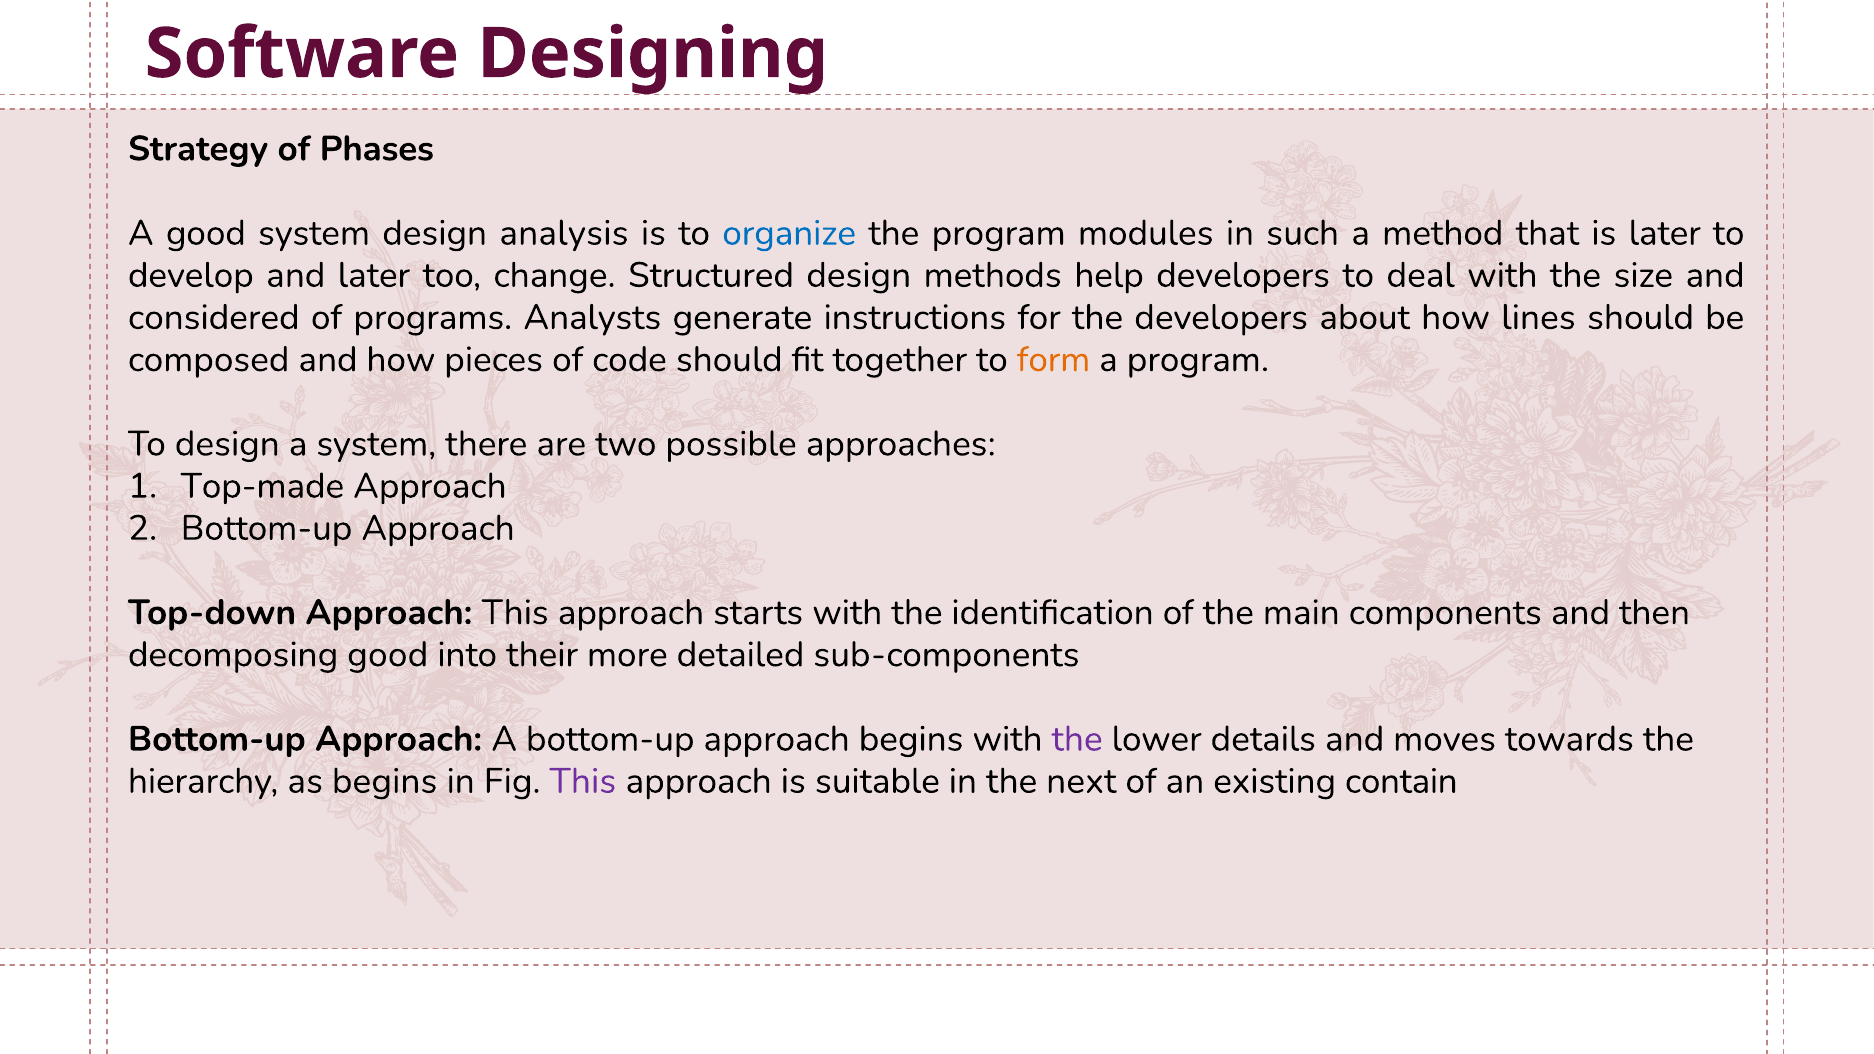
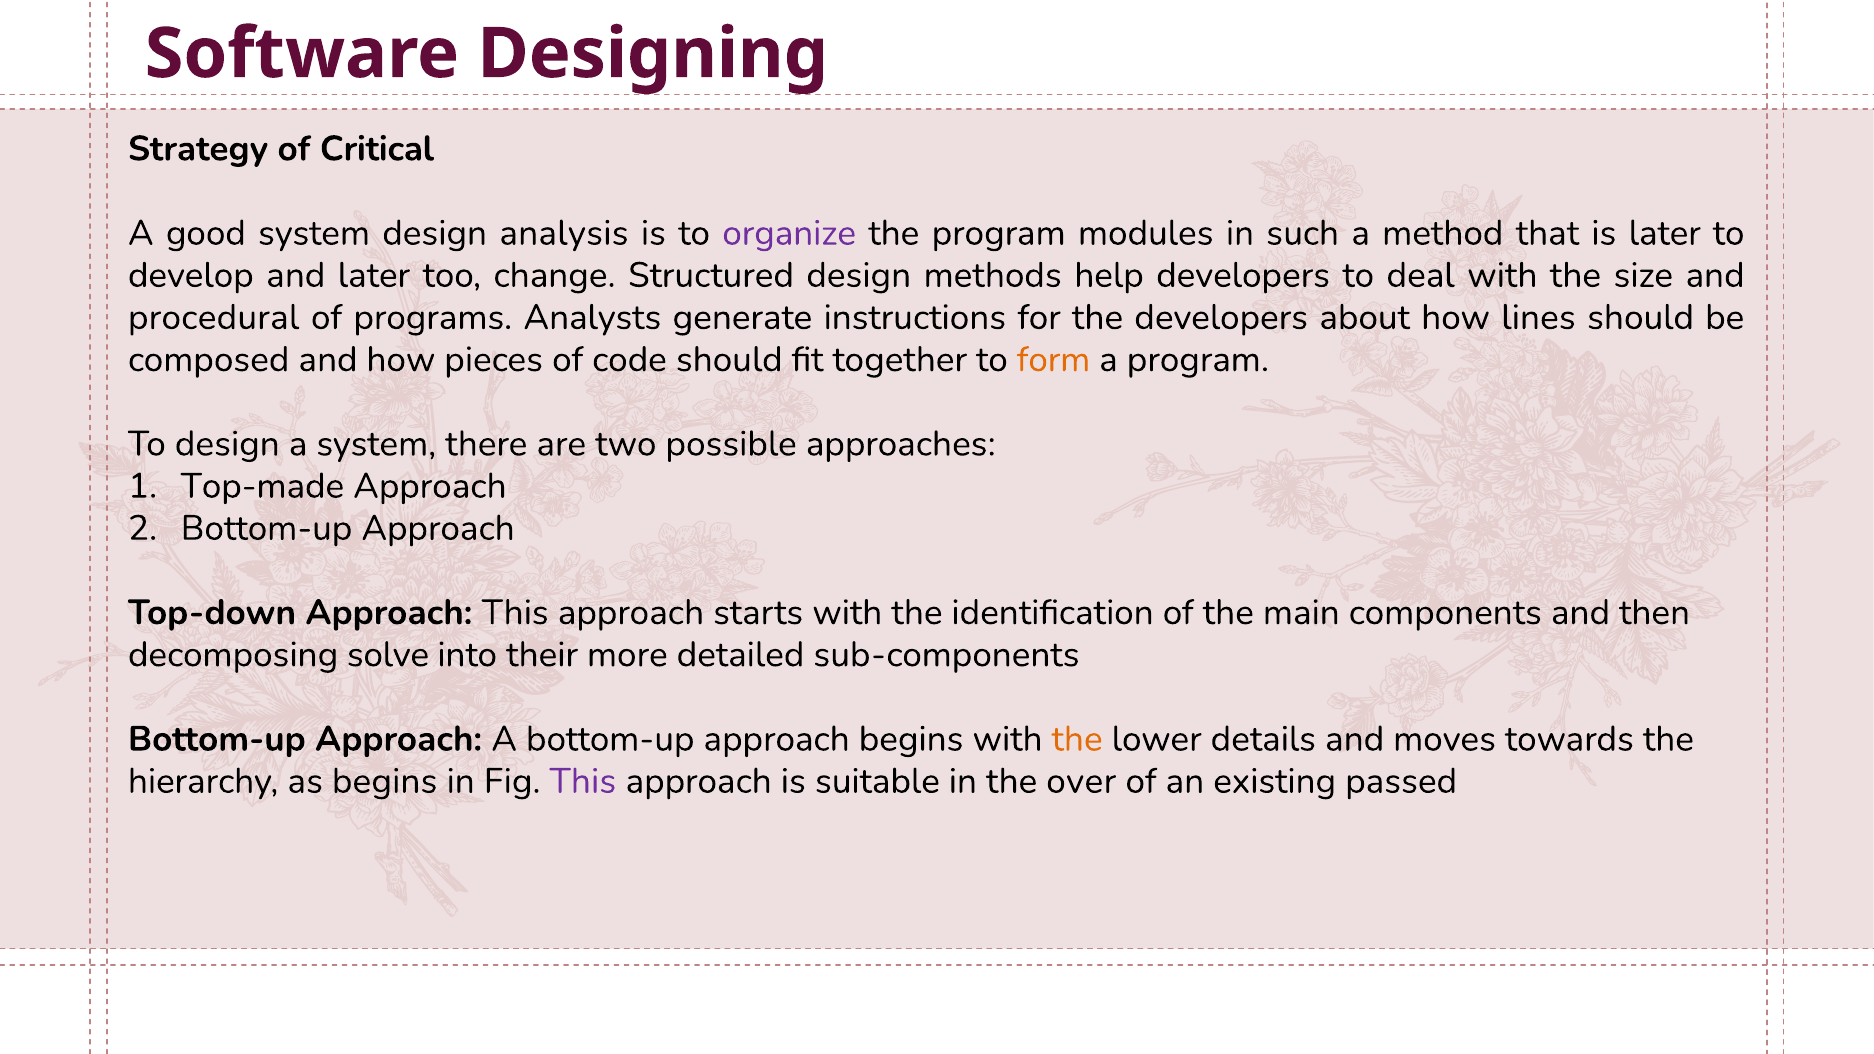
Phases: Phases -> Critical (377, 149)
organize colour: blue -> purple (789, 233)
considered: considered -> procedural (214, 317)
decomposing good: good -> solve (388, 655)
the colour: purple -> orange (1077, 739)
next: next -> over (1081, 781)
contain: contain -> passed (1401, 781)
